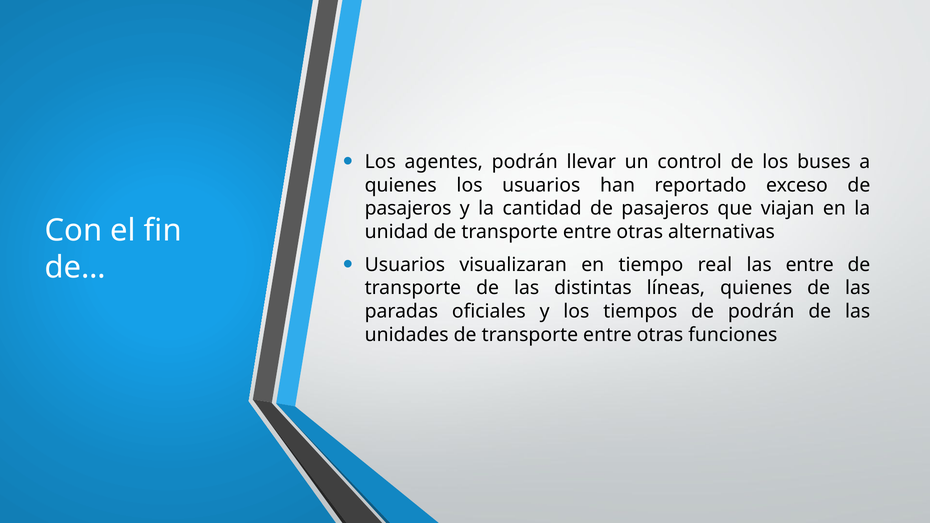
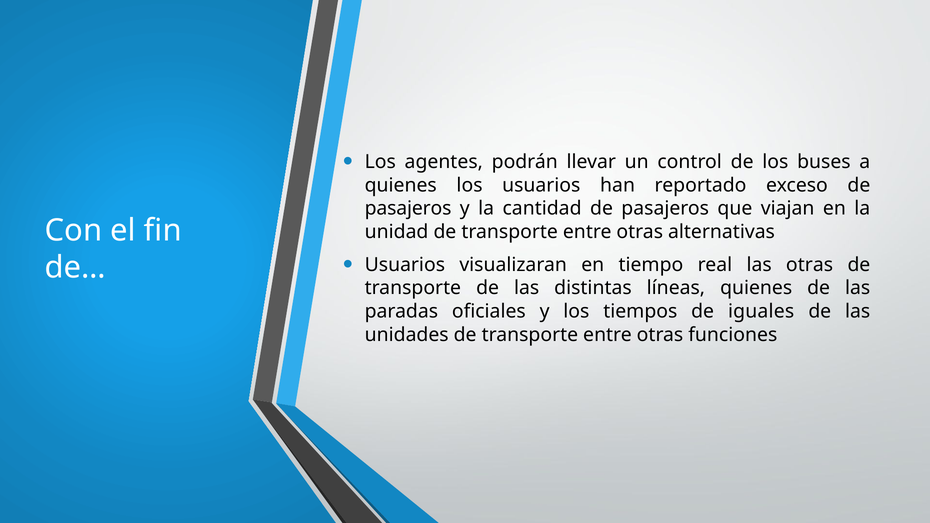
las entre: entre -> otras (810, 265)
de podrán: podrán -> iguales (761, 311)
